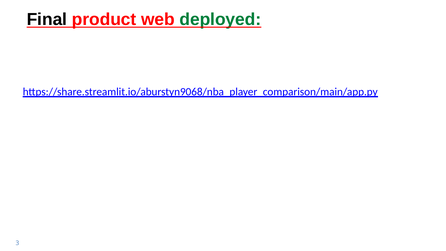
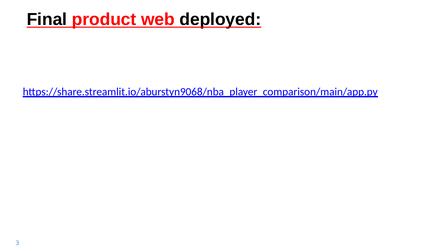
deployed colour: green -> black (220, 20)
